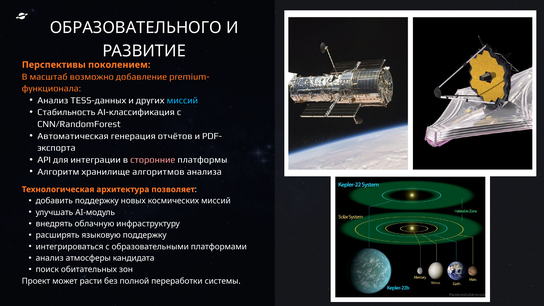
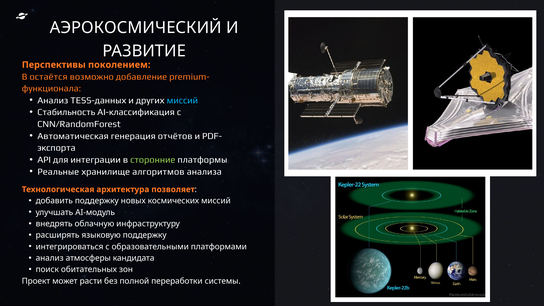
ОБРАЗОВАТЕЛЬНОГО: ОБРАЗОВАТЕЛЬНОГО -> АЭРОКОСМИЧЕСКИЙ (136, 28)
масштаб: масштаб -> остаётся (48, 77)
сторонние colour: pink -> light green (153, 160)
Алгоритм: Алгоритм -> Реальные (58, 172)
